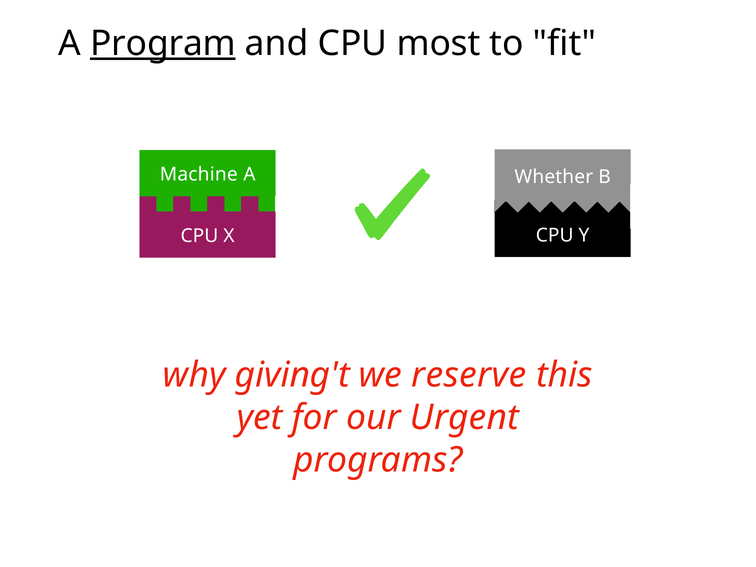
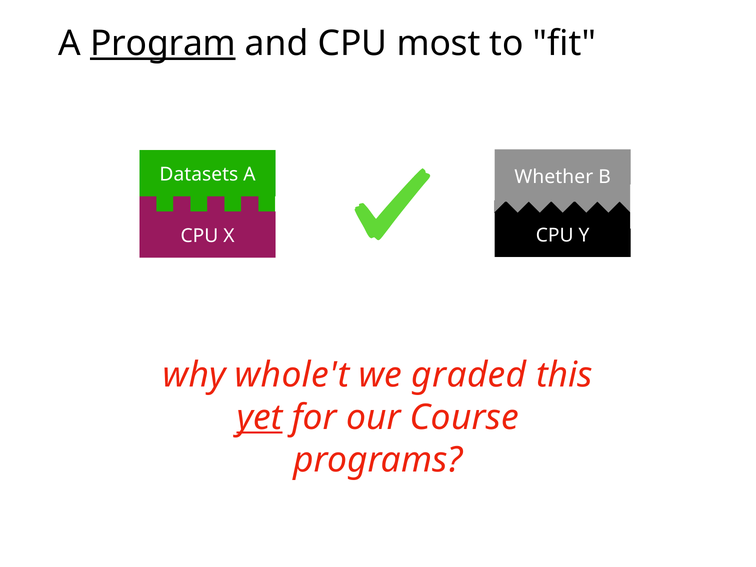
Machine: Machine -> Datasets (199, 175)
giving't: giving't -> whole't (292, 375)
reserve: reserve -> graded (469, 375)
yet underline: none -> present (260, 417)
Urgent: Urgent -> Course (465, 417)
